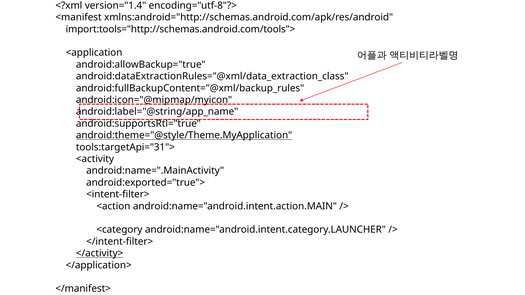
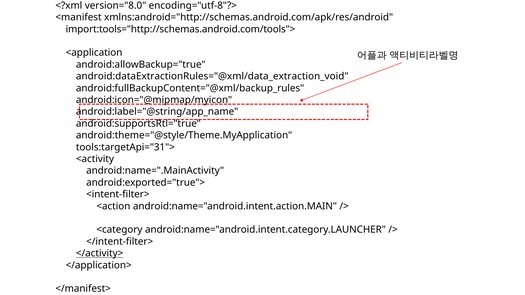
version="1.4: version="1.4 -> version="8.0 (116, 5)
android:dataExtractionRules="@xml/data_extraction_class: android:dataExtractionRules="@xml/data_extraction_class -> android:dataExtractionRules="@xml/data_extraction_void (212, 76)
android:theme="@style/Theme.MyApplication underline: present -> none (184, 135)
